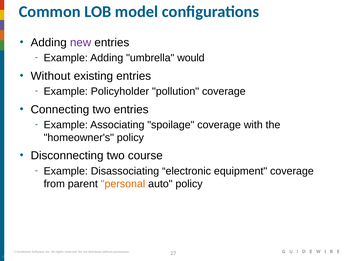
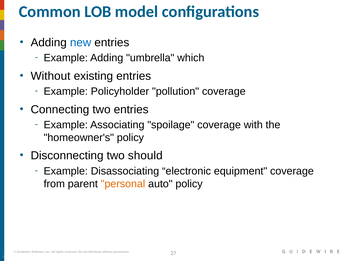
new colour: purple -> blue (81, 43)
would: would -> which (191, 58)
course: course -> should (145, 156)
